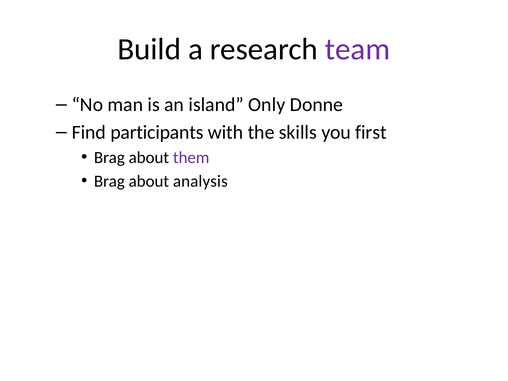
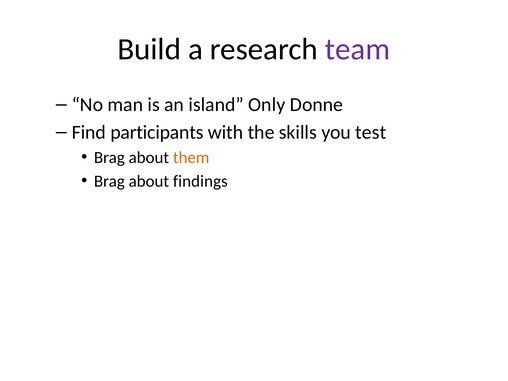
first: first -> test (371, 132)
them colour: purple -> orange (191, 158)
analysis: analysis -> findings (200, 181)
